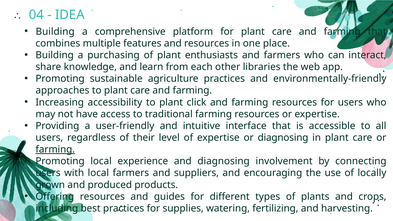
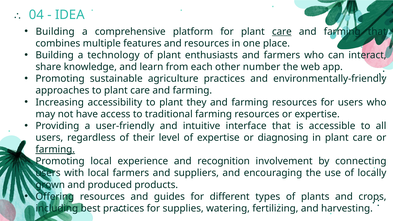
care underline: none -> present (282, 32)
purchasing: purchasing -> technology (113, 55)
libraries: libraries -> number (262, 67)
click: click -> they (197, 102)
and diagnosing: diagnosing -> recognition (224, 161)
